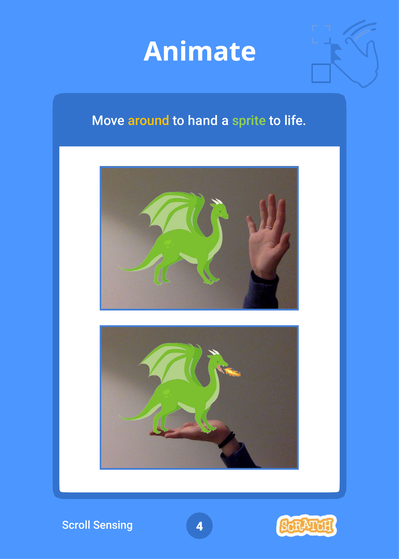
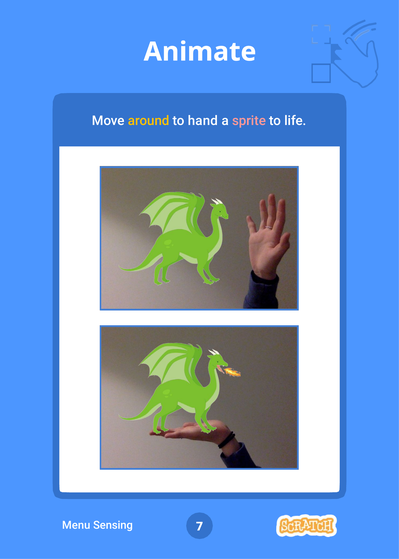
sprite colour: light green -> pink (249, 121)
Scroll: Scroll -> Menu (76, 525)
4: 4 -> 7 (200, 526)
